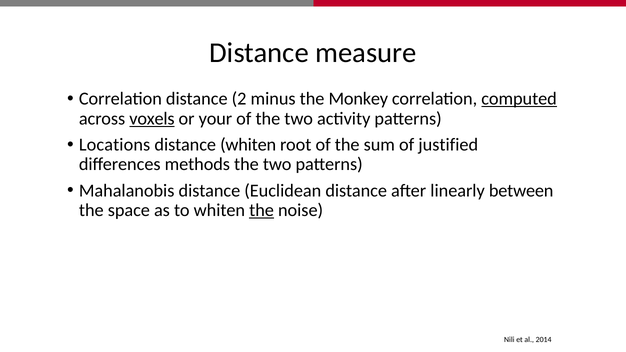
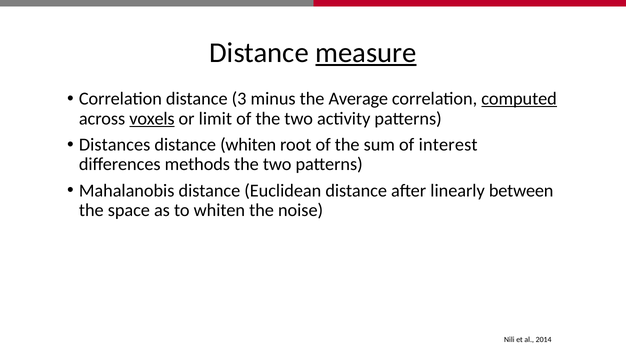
measure underline: none -> present (366, 53)
2: 2 -> 3 (239, 99)
Monkey: Monkey -> Average (358, 99)
your: your -> limit (215, 119)
Locations: Locations -> Distances (115, 145)
justified: justified -> interest (448, 145)
the underline: present -> none (262, 210)
